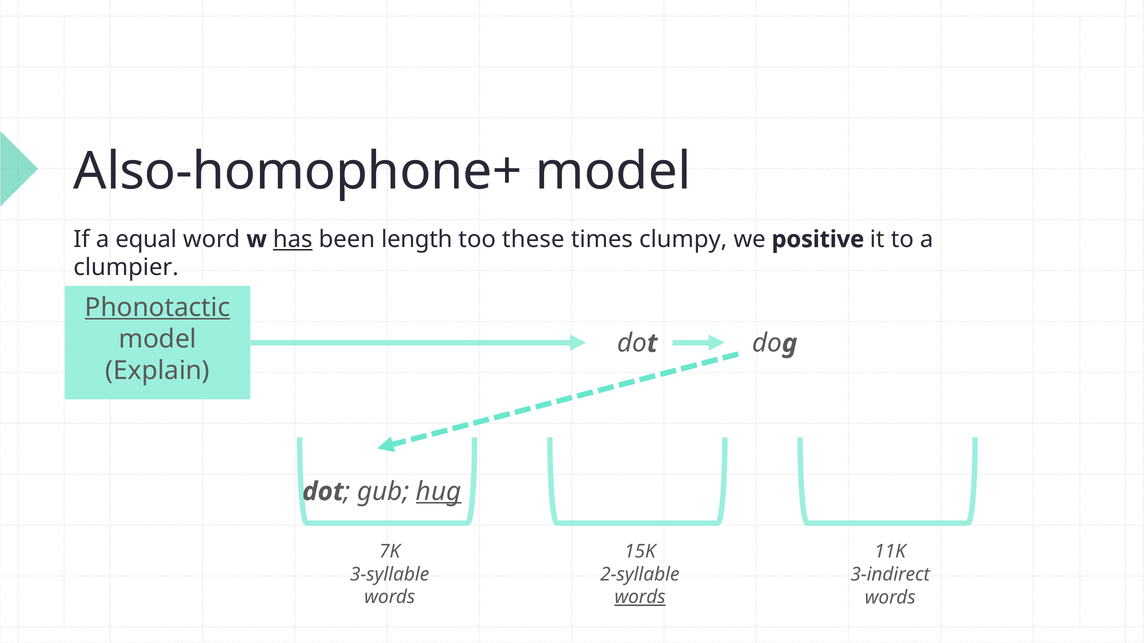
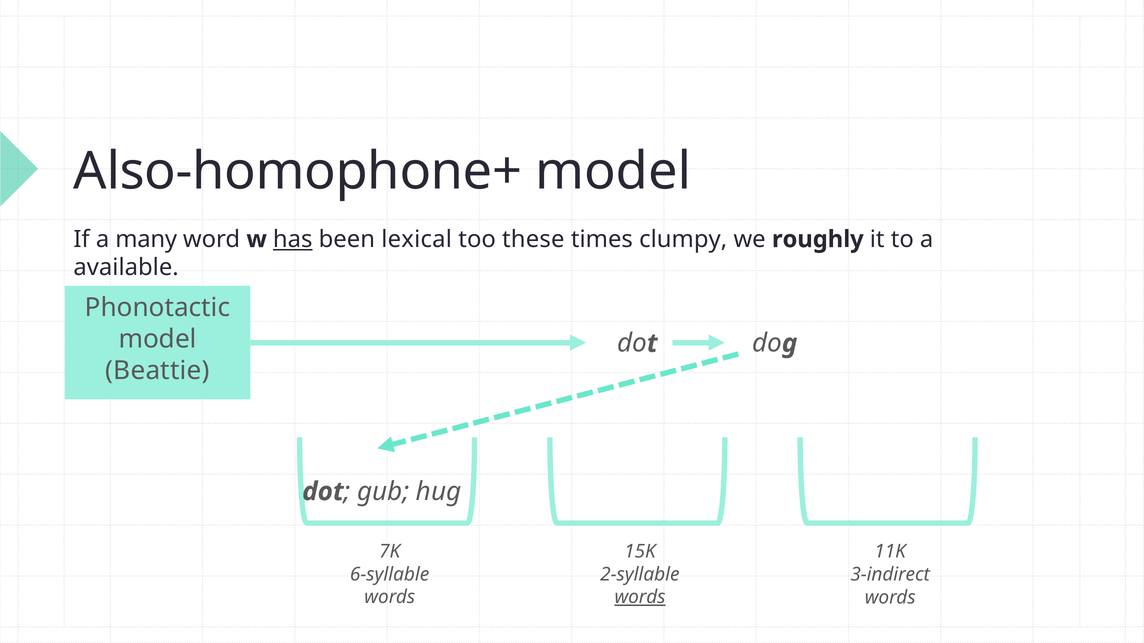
equal: equal -> many (146, 240)
length: length -> lexical (417, 240)
positive: positive -> roughly (818, 240)
clumpier: clumpier -> available (126, 268)
Phonotactic underline: present -> none (158, 308)
Explain: Explain -> Beattie (157, 371)
hug underline: present -> none (439, 492)
3-syllable: 3-syllable -> 6-syllable (390, 575)
